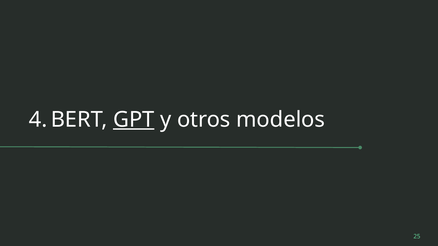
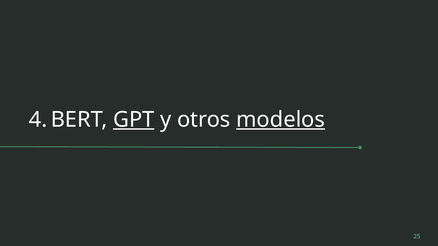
modelos underline: none -> present (281, 120)
